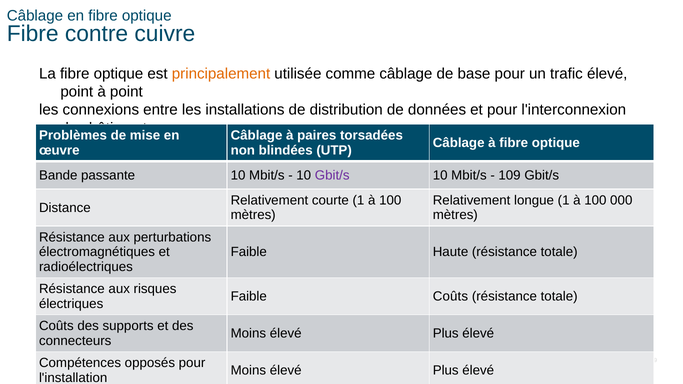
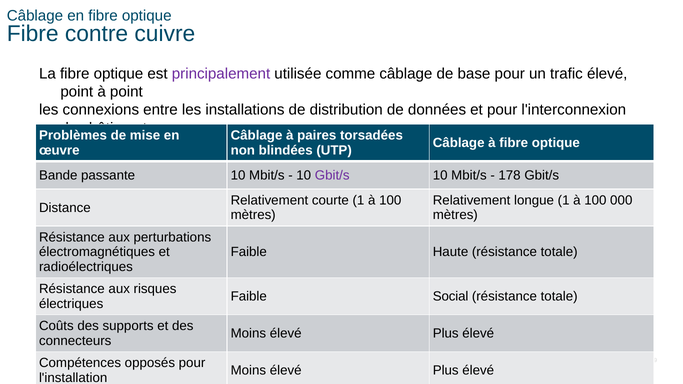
principalement colour: orange -> purple (221, 74)
109: 109 -> 178 (510, 175)
Faible Coûts: Coûts -> Social (451, 297)
